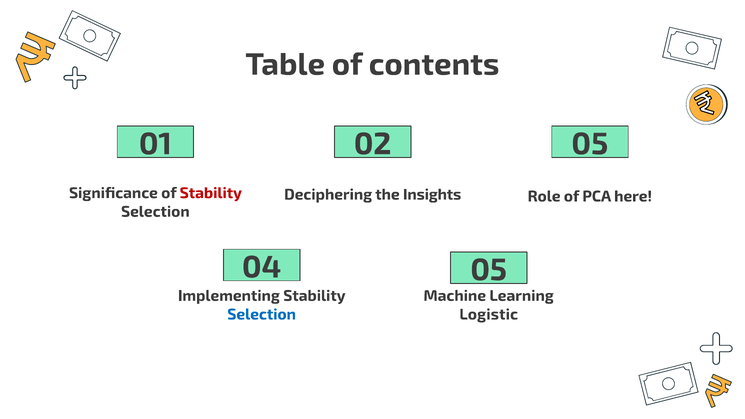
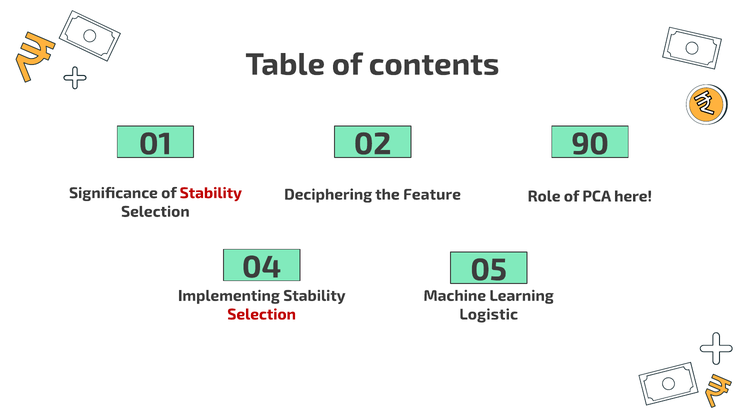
02 05: 05 -> 90 (590, 144)
Insights: Insights -> Feature (432, 195)
Selection colour: blue -> red (262, 314)
